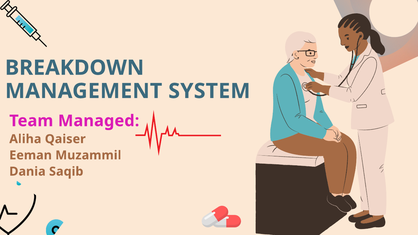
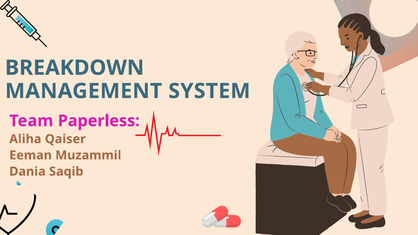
Managed: Managed -> Paperless (99, 121)
